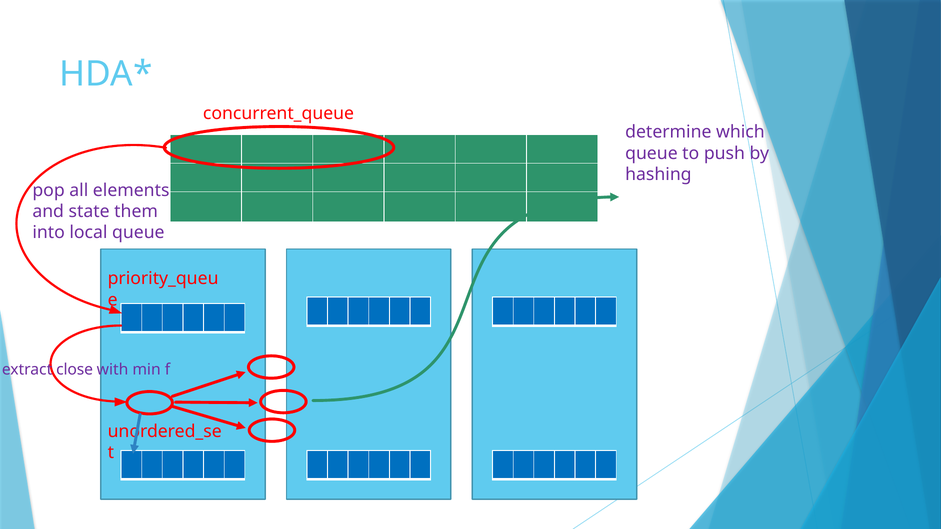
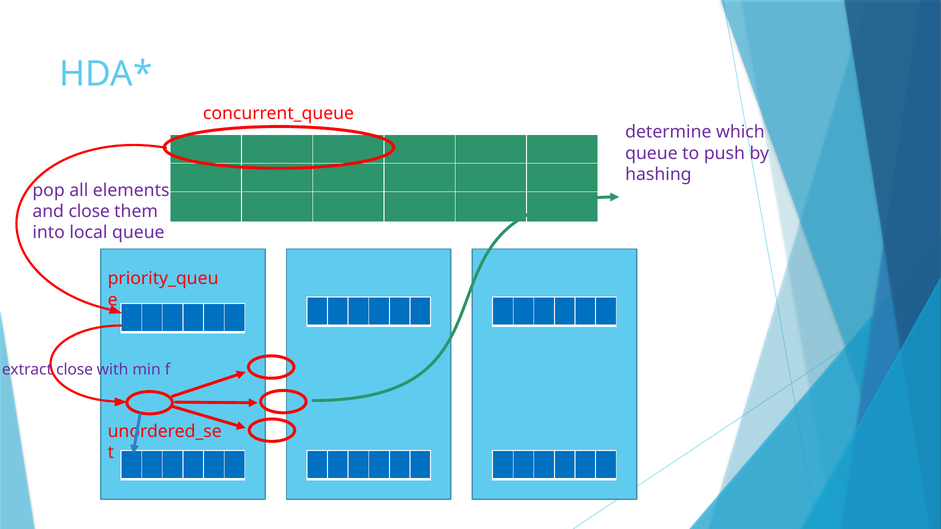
and state: state -> close (89, 212)
